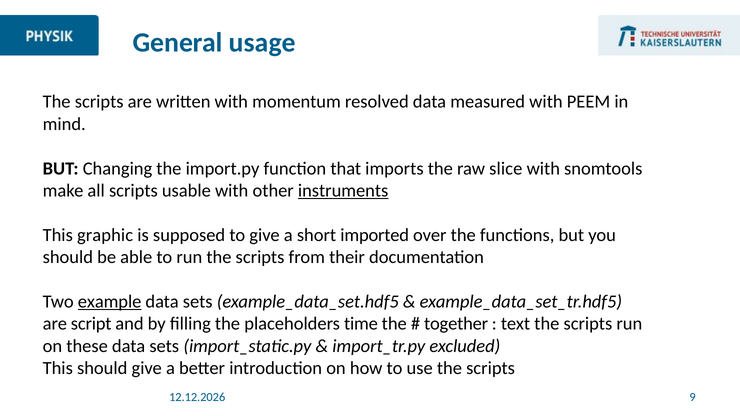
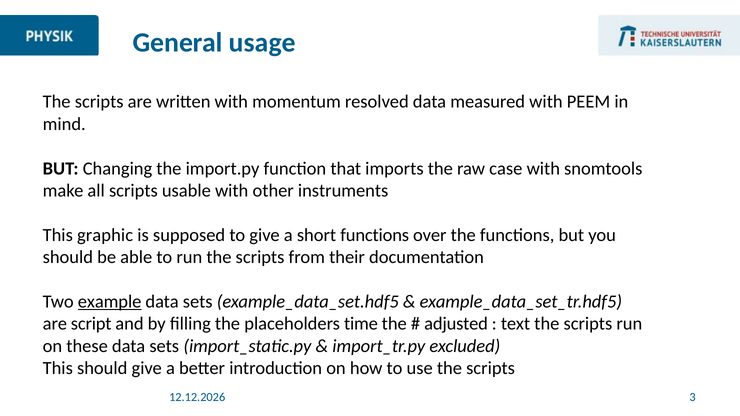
slice: slice -> case (506, 169)
instruments underline: present -> none (343, 191)
short imported: imported -> functions (375, 235)
together: together -> adjusted (456, 324)
9: 9 -> 3 (693, 398)
